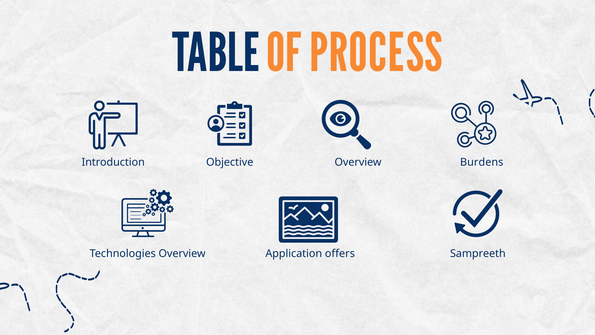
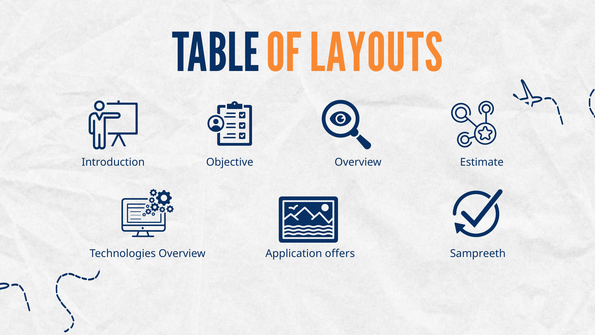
PROCESS: PROCESS -> LAYOUTS (376, 54)
Burdens: Burdens -> Estimate (482, 162)
